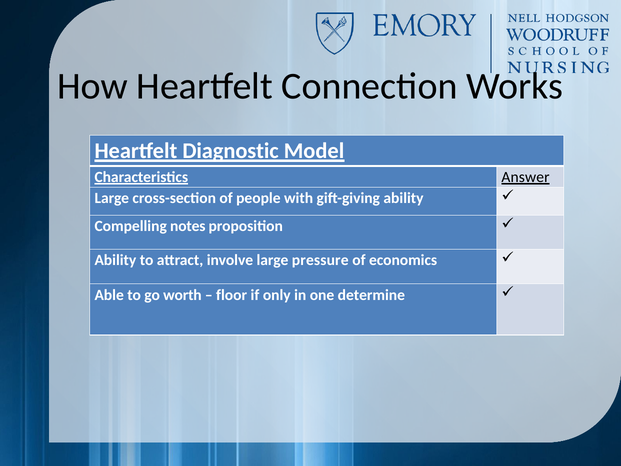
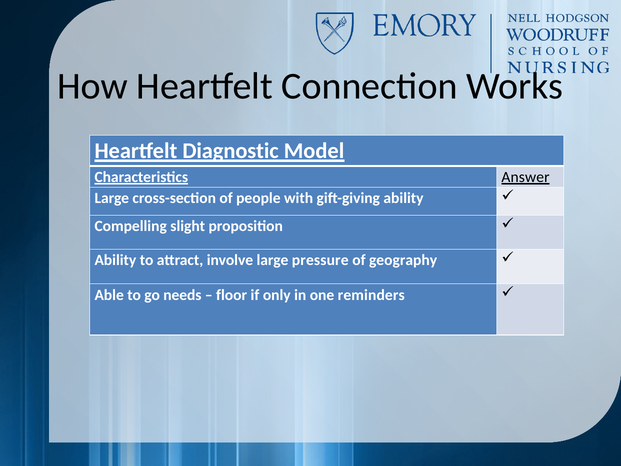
notes: notes -> slight (188, 226)
economics: economics -> geography (403, 260)
worth: worth -> needs (182, 295)
determine: determine -> reminders (371, 295)
